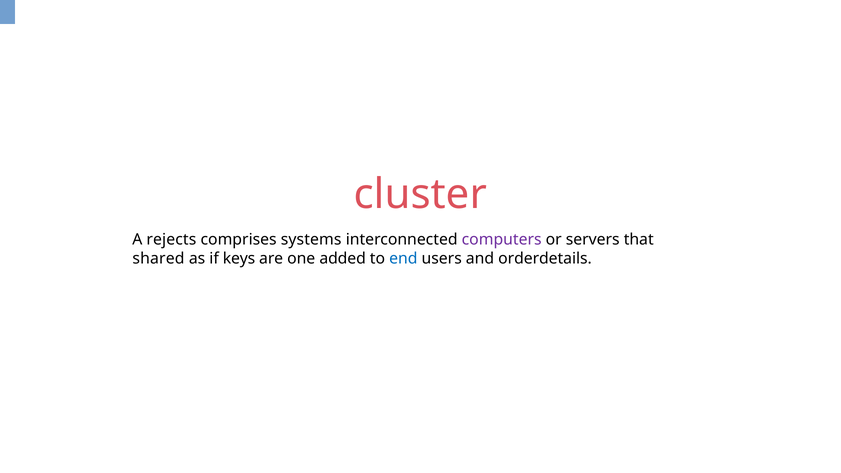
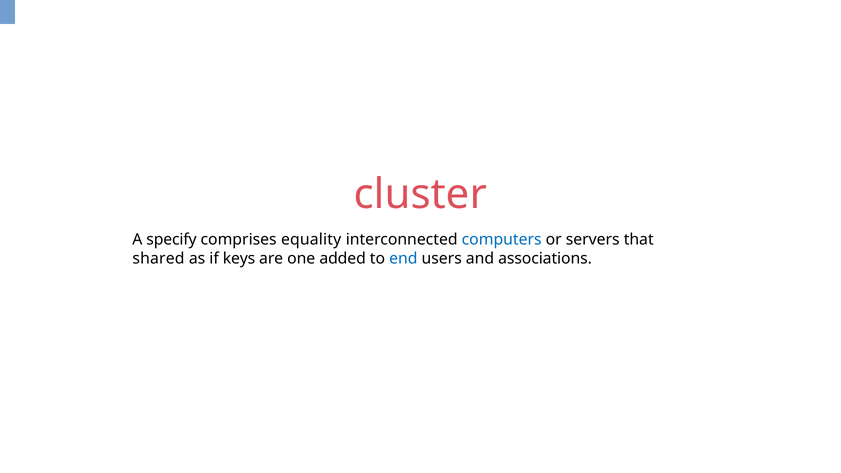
rejects: rejects -> specify (172, 240)
systems: systems -> equality (311, 240)
computers colour: purple -> blue (502, 240)
orderdetails: orderdetails -> associations (545, 259)
